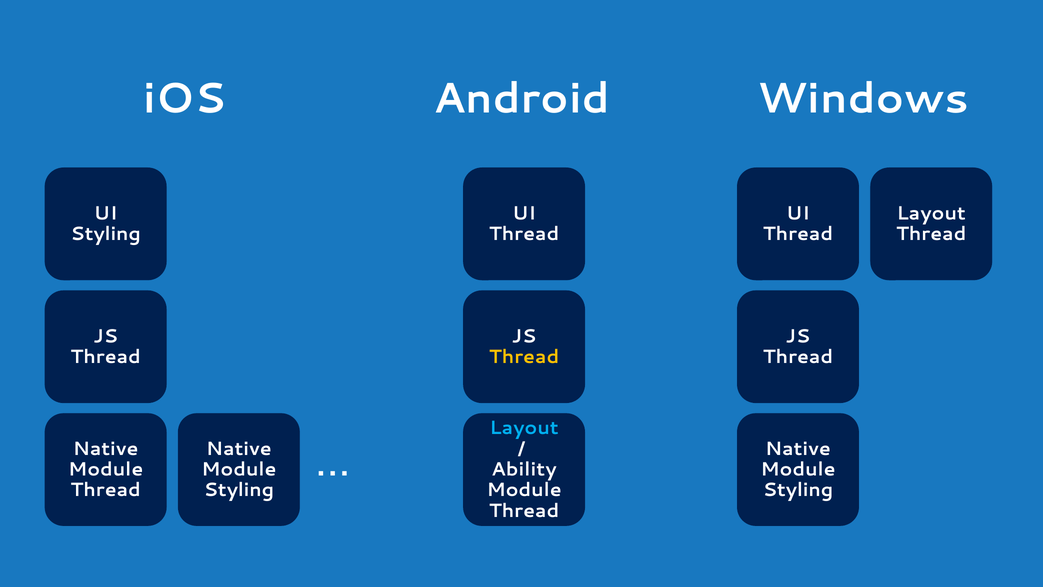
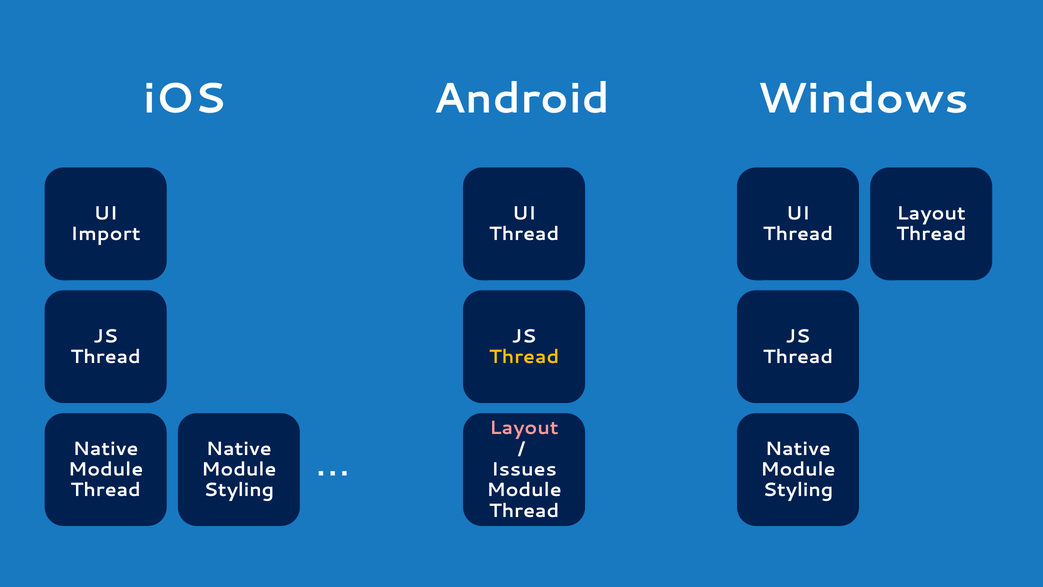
Styling: Styling -> Import (106, 234)
Layout colour: light blue -> pink (524, 428)
Ability: Ability -> Issues (524, 469)
